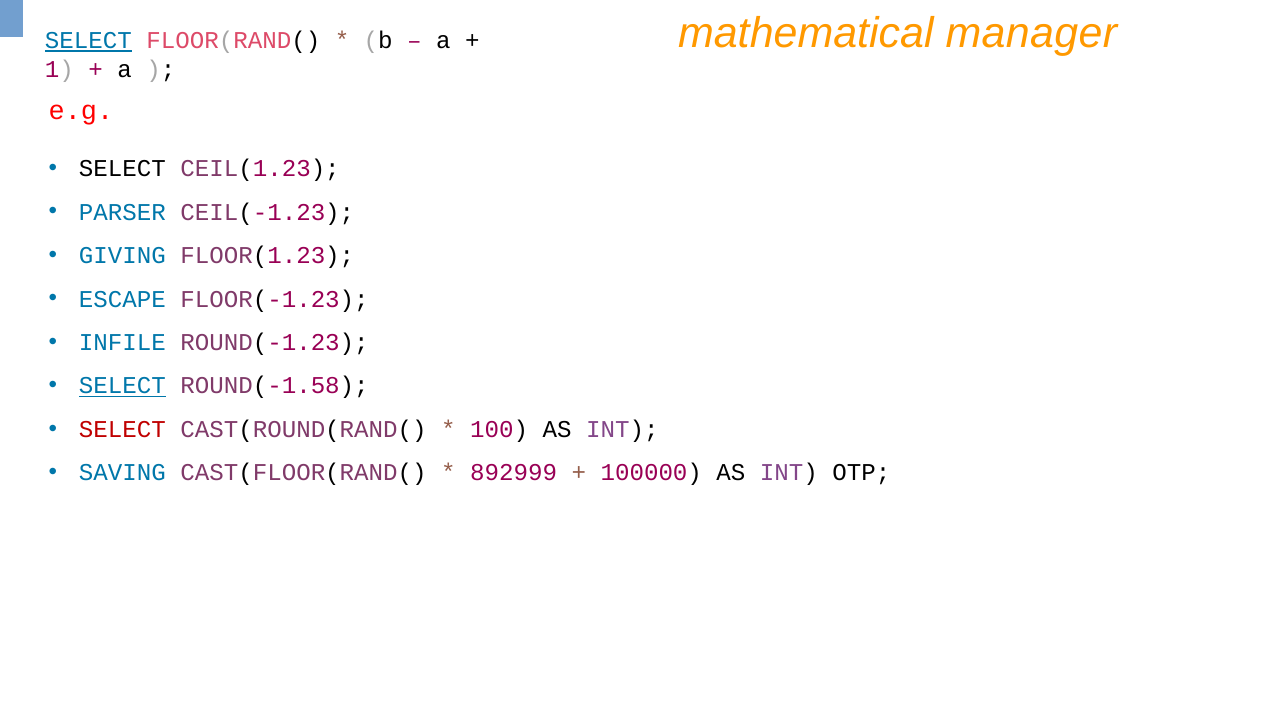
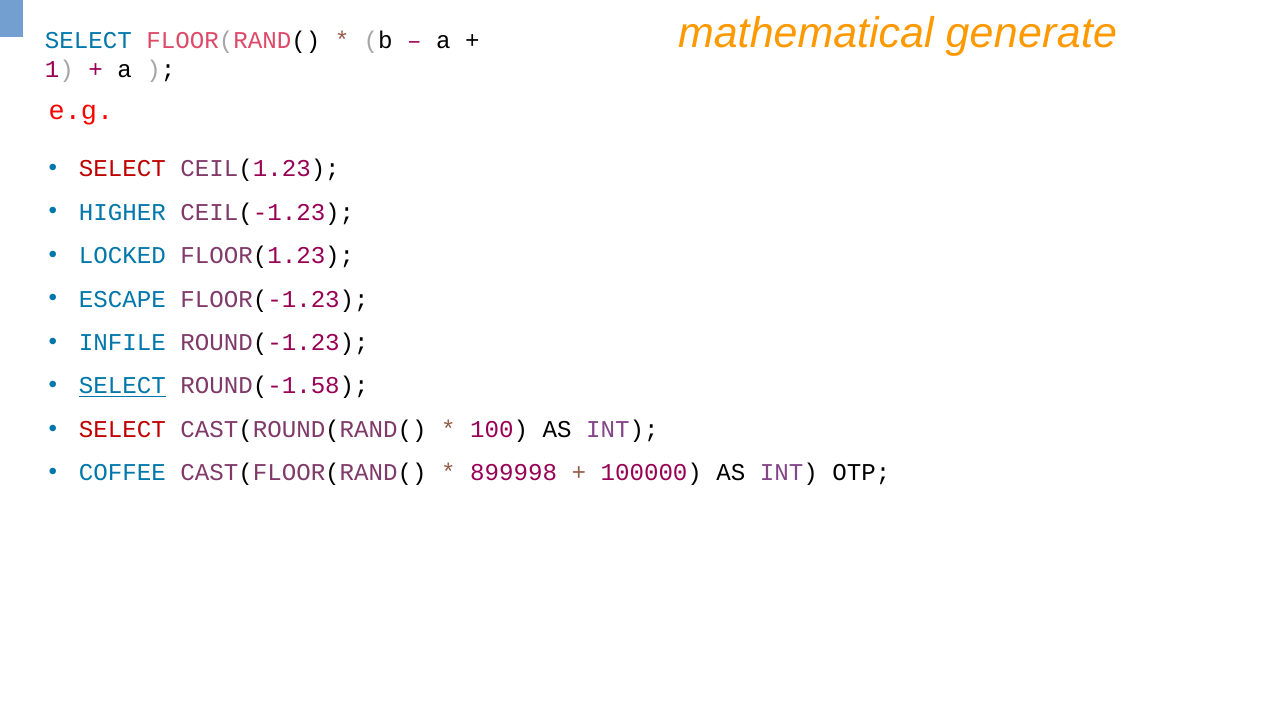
manager: manager -> generate (1031, 34)
SELECT underline: present -> none (88, 41)
SELECT colour: black -> red (122, 169)
PARSER: PARSER -> HIGHER (122, 212)
GIVING: GIVING -> LOCKED (122, 256)
SAVING: SAVING -> COFFEE (122, 473)
892999: 892999 -> 899998 (514, 473)
